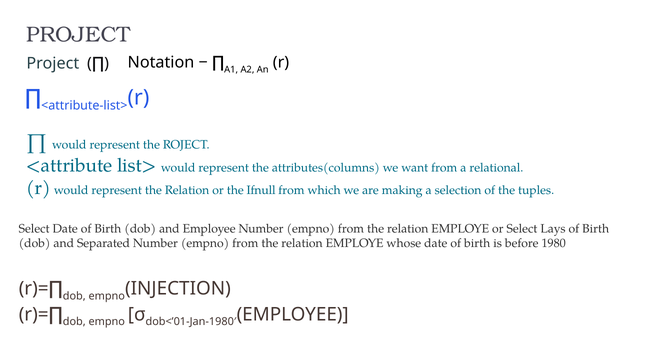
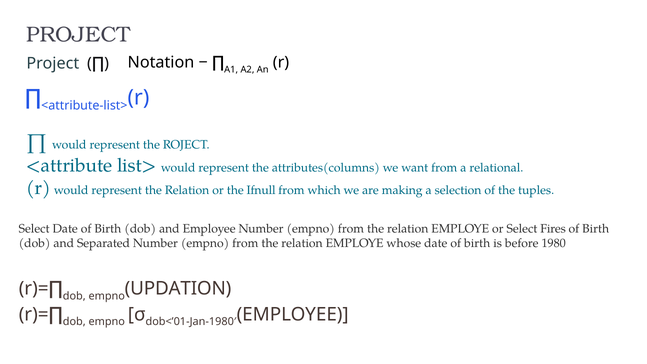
Lays: Lays -> Fires (553, 229)
INJECTION: INJECTION -> UPDATION (178, 289)
